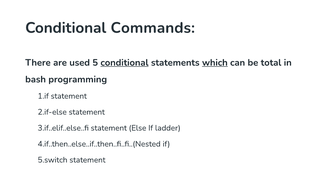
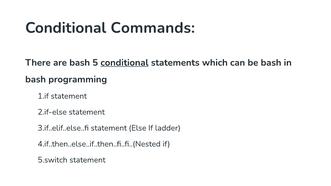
are used: used -> bash (80, 63)
which underline: present -> none (215, 63)
be total: total -> bash (271, 63)
